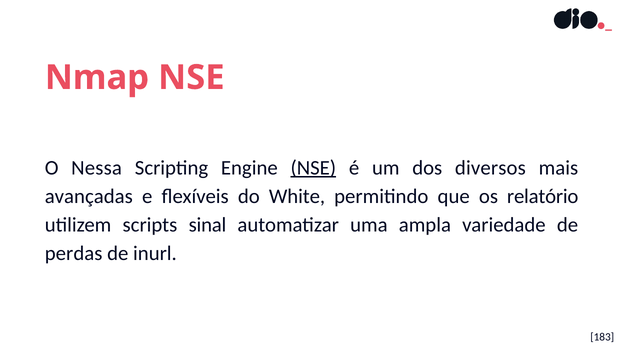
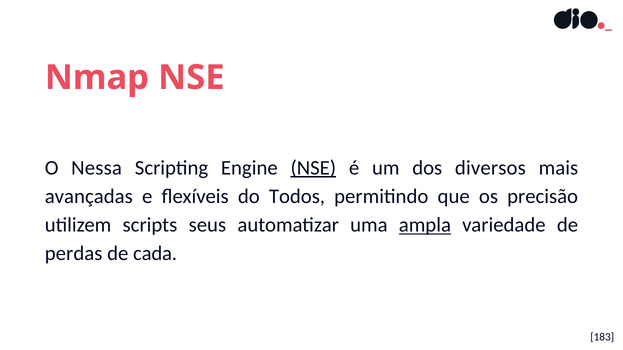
White: White -> Todos (297, 197)
relatório: relatório -> precisão (543, 197)
sinal: sinal -> seus (207, 225)
ampla underline: none -> present (425, 225)
inurl: inurl -> cada (155, 254)
